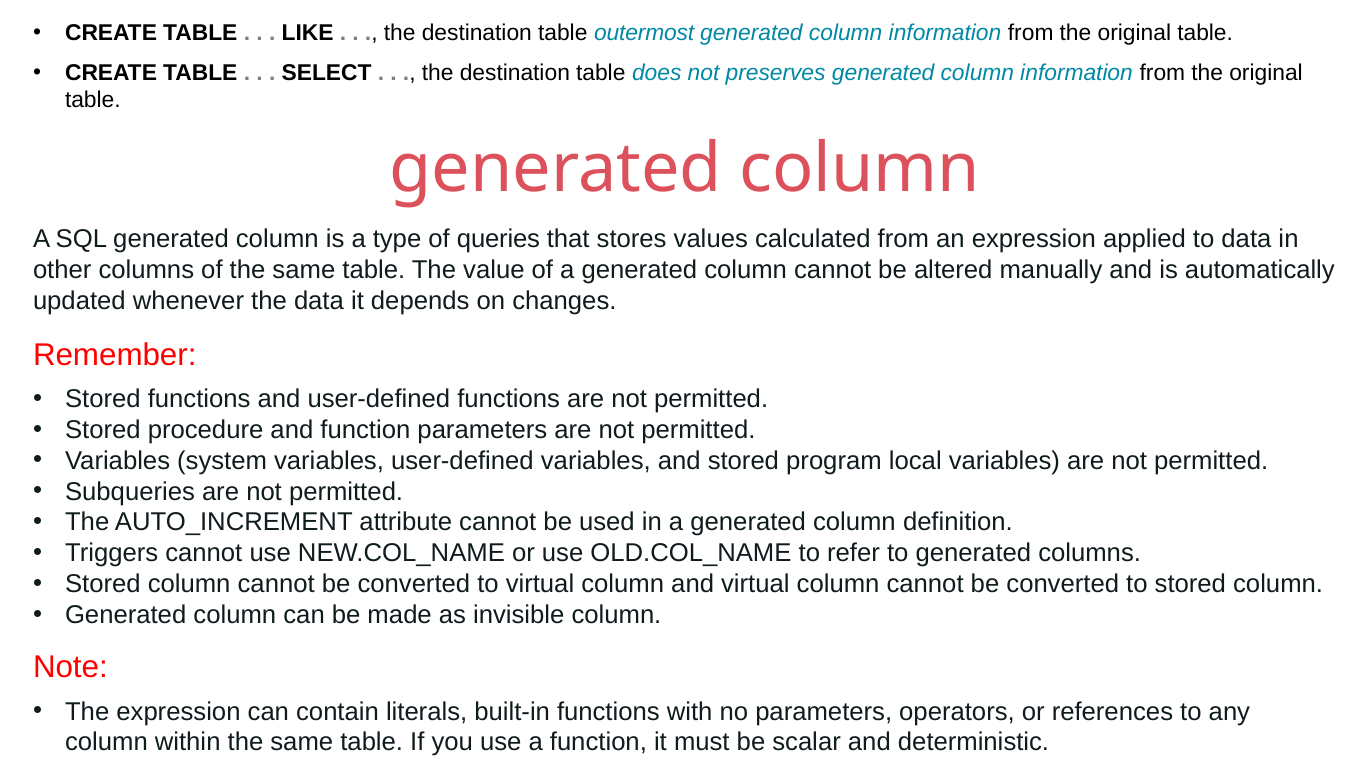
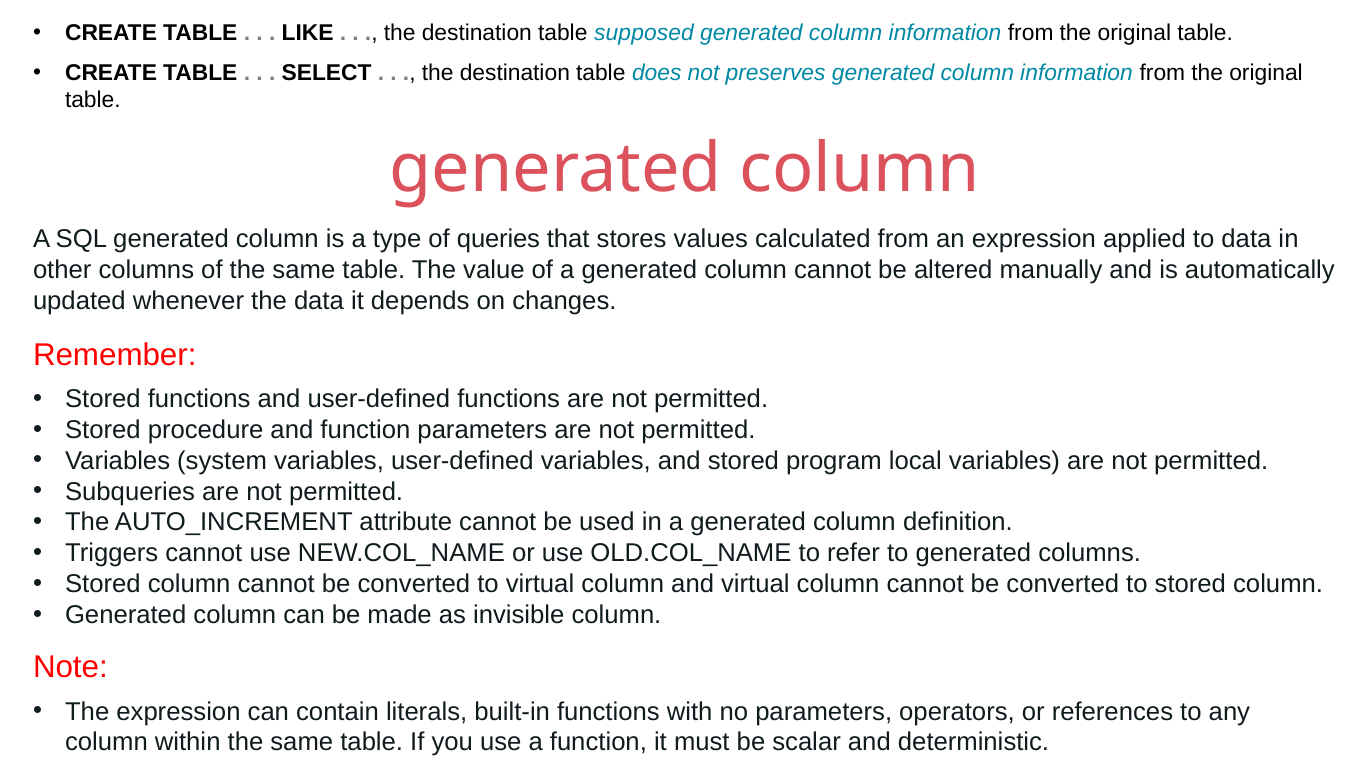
outermost: outermost -> supposed (644, 33)
